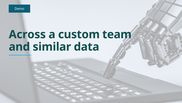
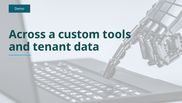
team: team -> tools (117, 34)
similar: similar -> tenant (52, 47)
